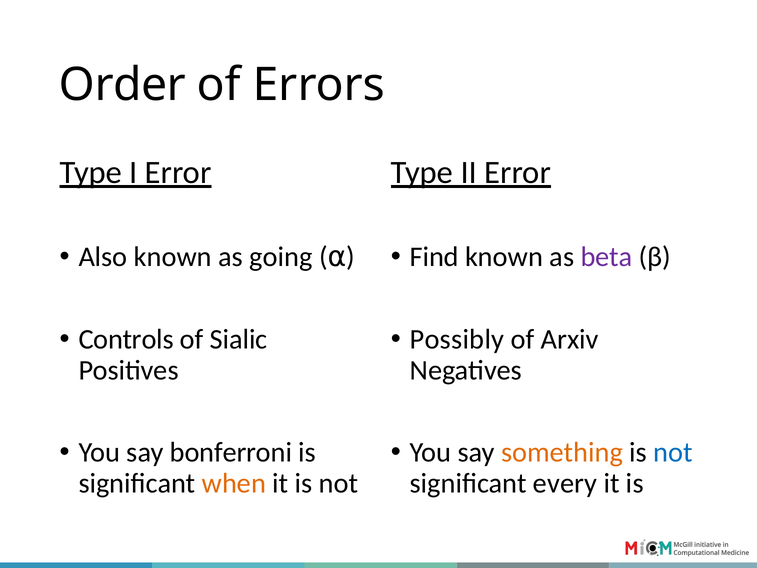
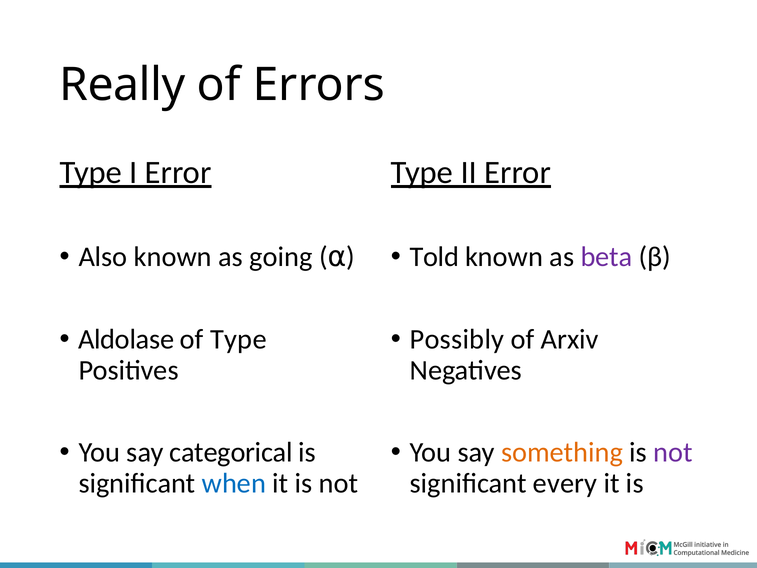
Order: Order -> Really (122, 85)
Find: Find -> Told (434, 257)
Controls: Controls -> Aldolase (126, 339)
of Sialic: Sialic -> Type (238, 339)
bonferroni: bonferroni -> categorical (231, 452)
not colour: blue -> purple (673, 452)
when colour: orange -> blue (234, 483)
